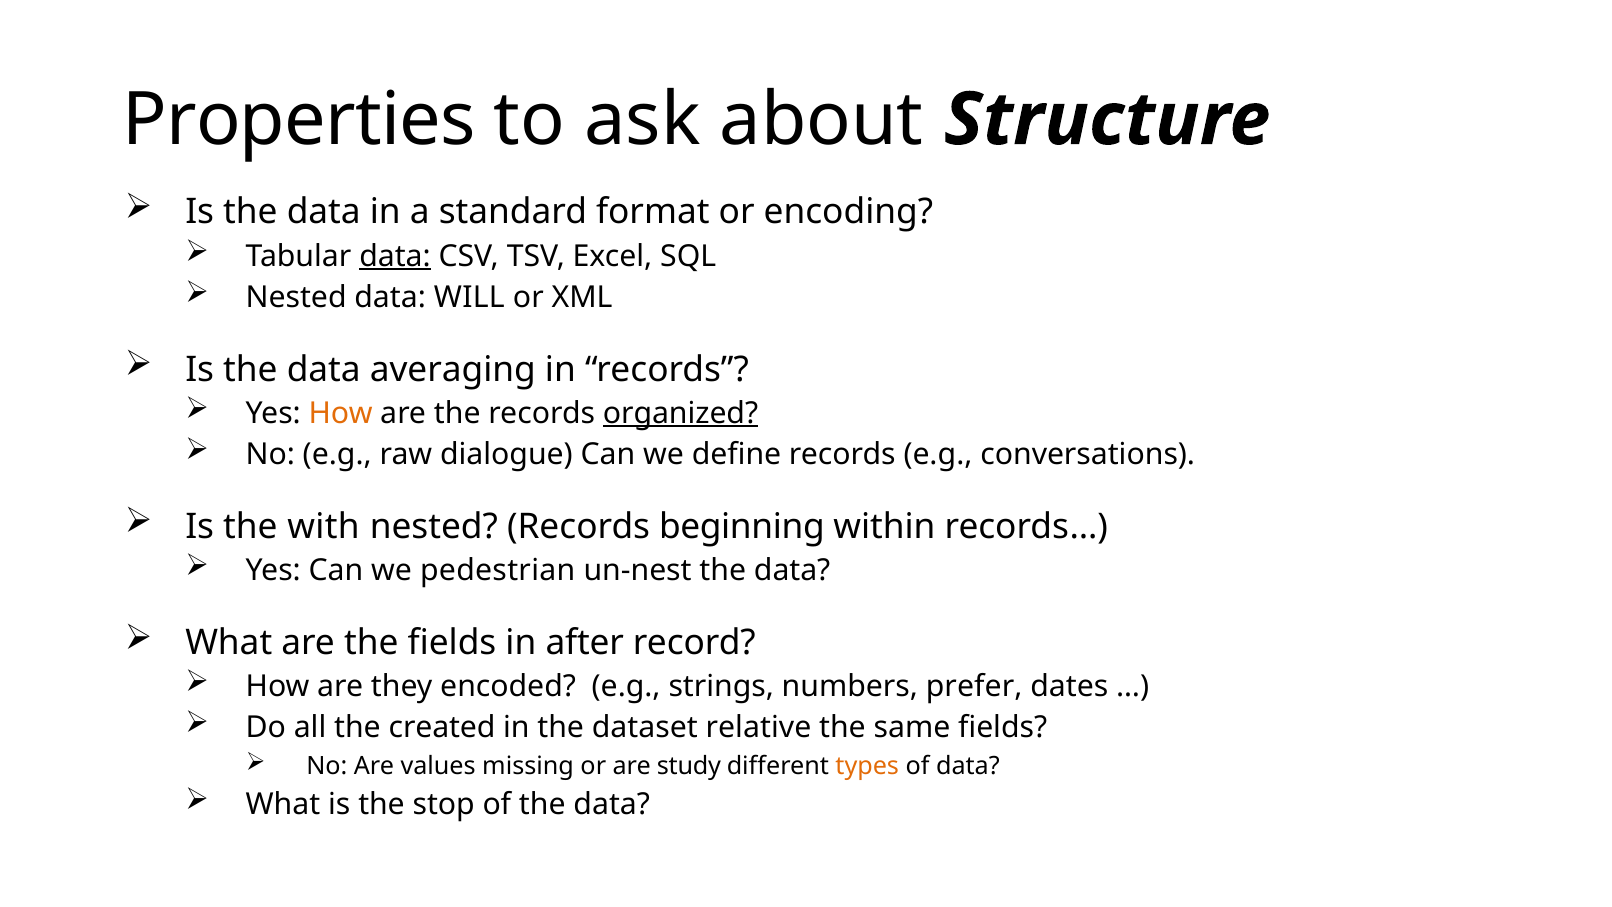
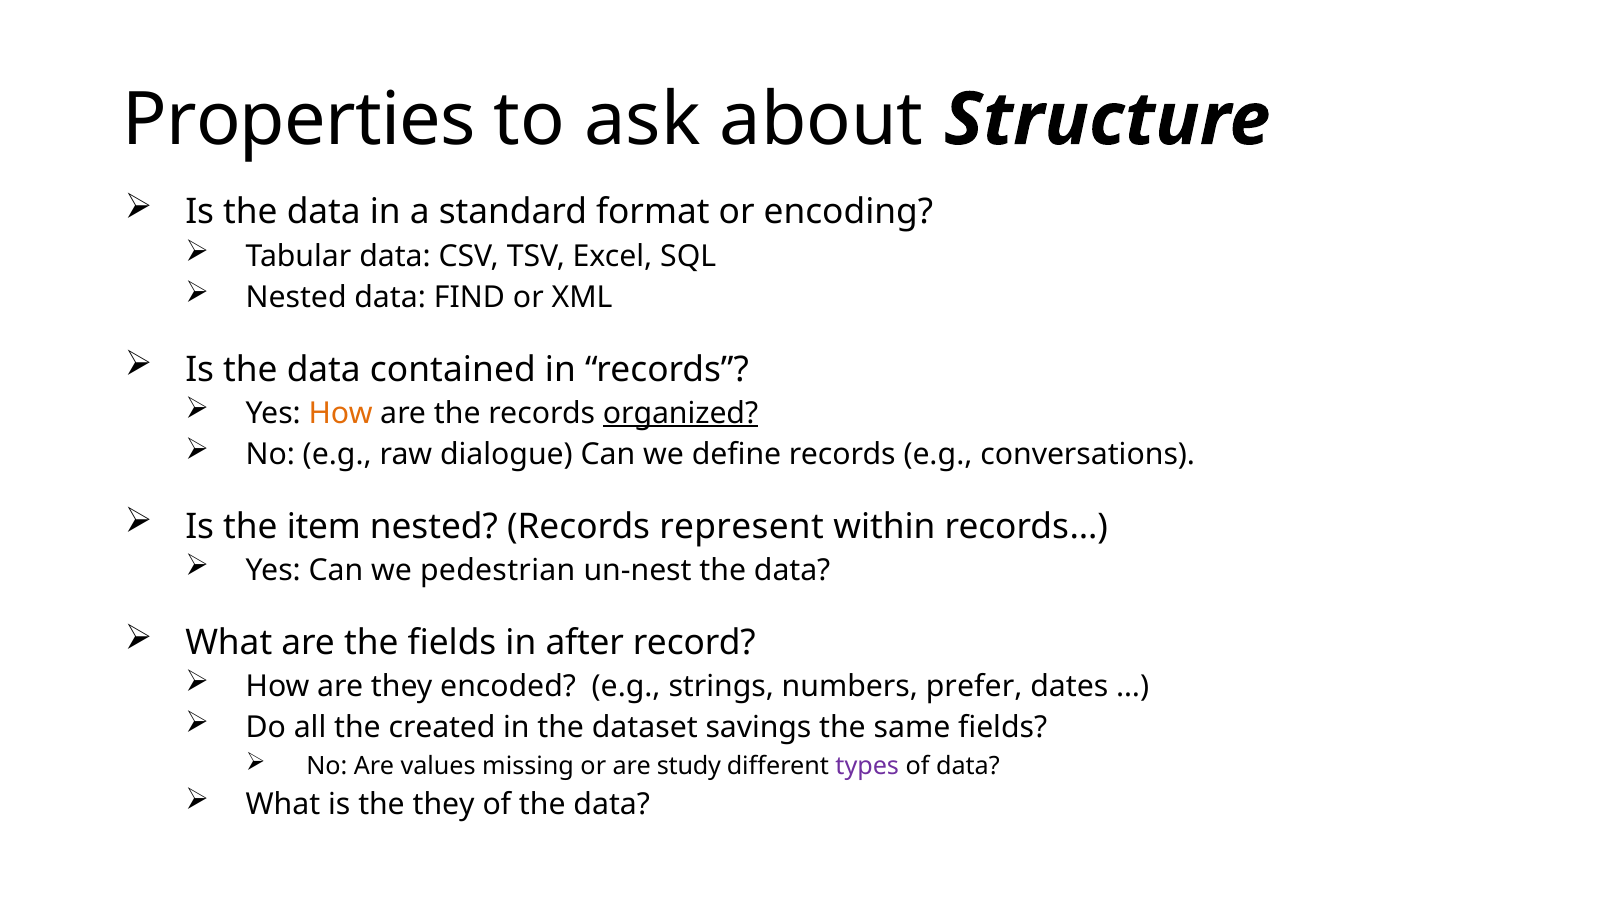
data underline: present -> none (395, 256)
WILL: WILL -> FIND (469, 297)
averaging: averaging -> contained (453, 369)
with: with -> item (324, 526)
beginning: beginning -> represent (742, 526)
relative: relative -> savings (758, 727)
types colour: orange -> purple (867, 766)
the stop: stop -> they (444, 804)
